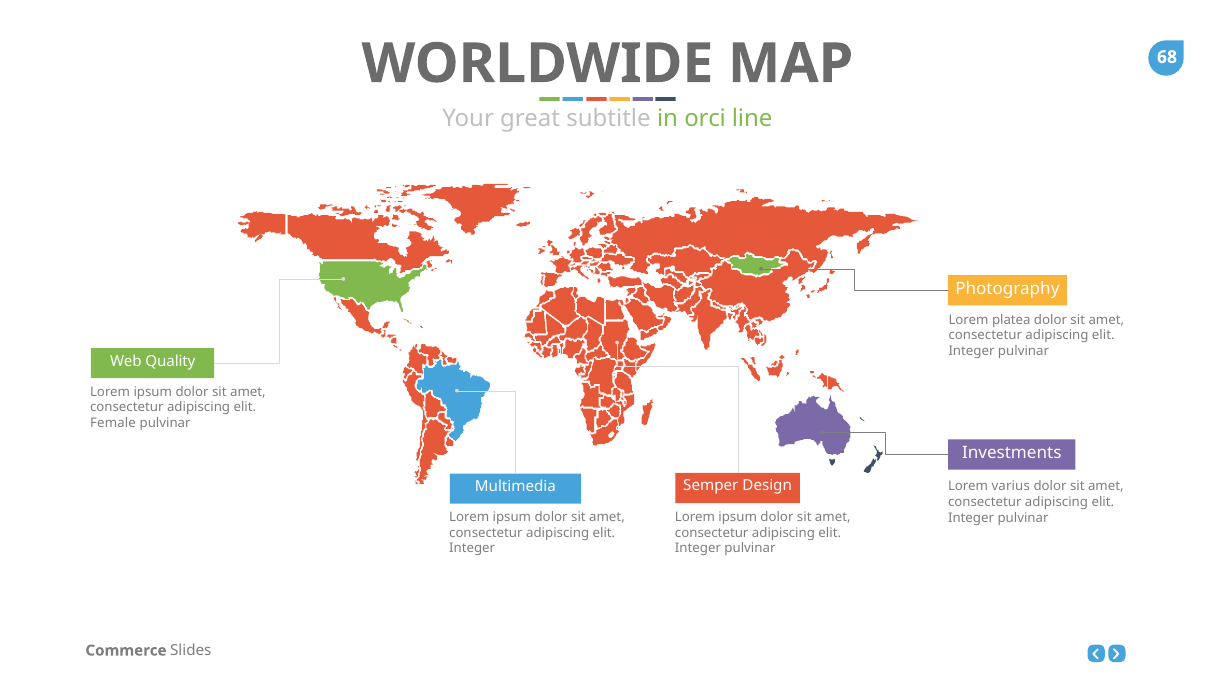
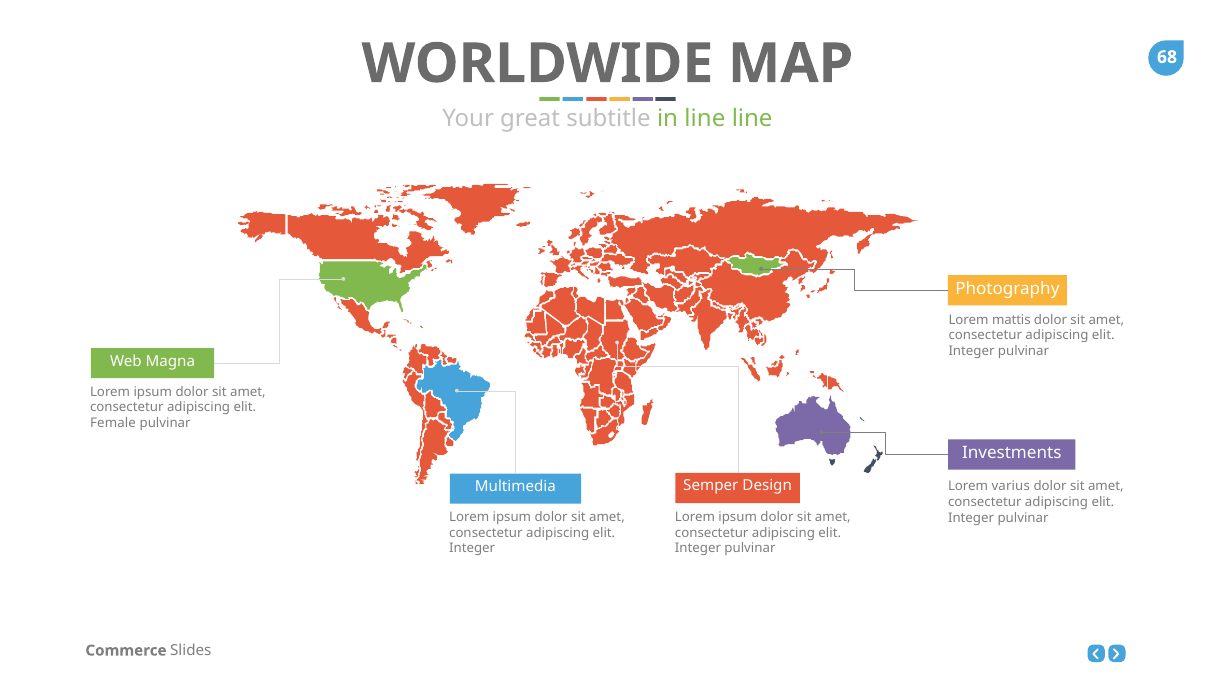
in orci: orci -> line (705, 118)
platea: platea -> mattis (1011, 320)
Quality: Quality -> Magna (170, 361)
